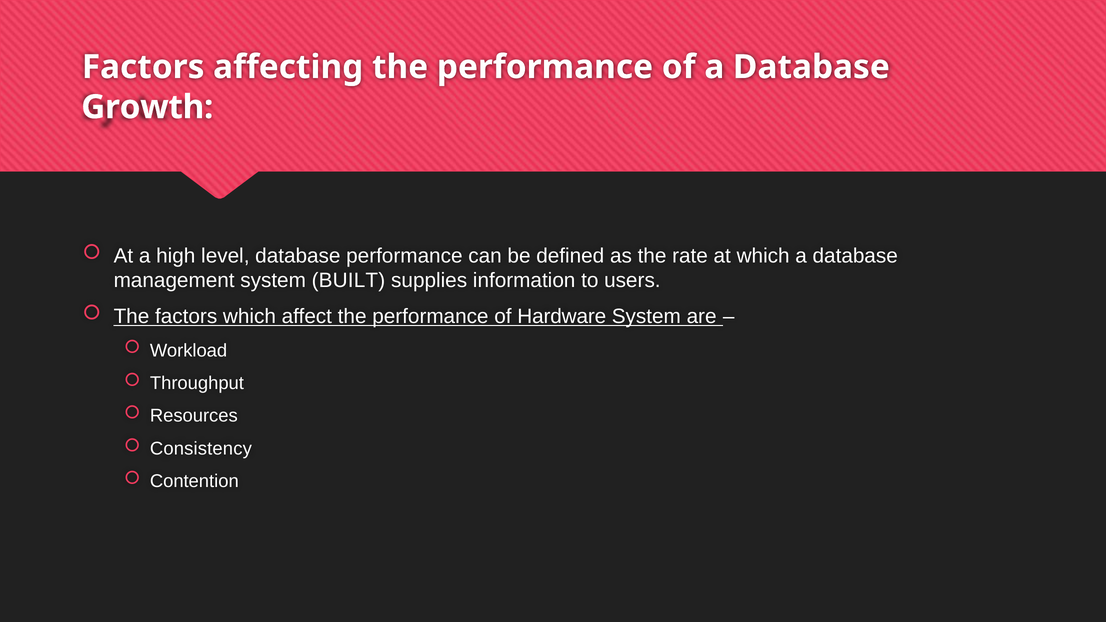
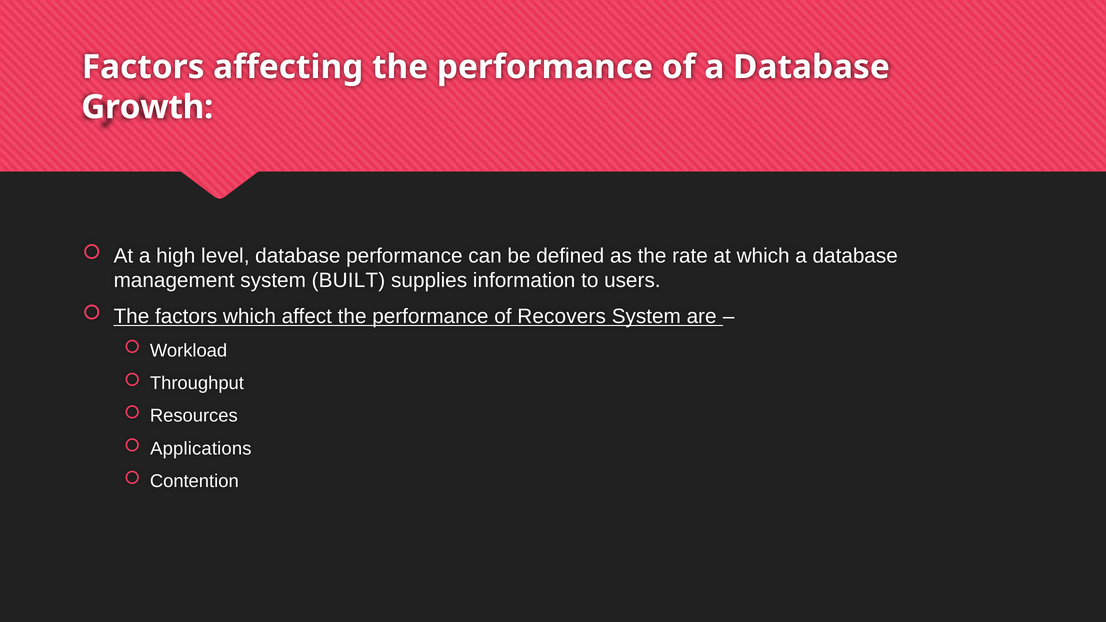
Hardware: Hardware -> Recovers (562, 317)
Consistency: Consistency -> Applications (201, 449)
